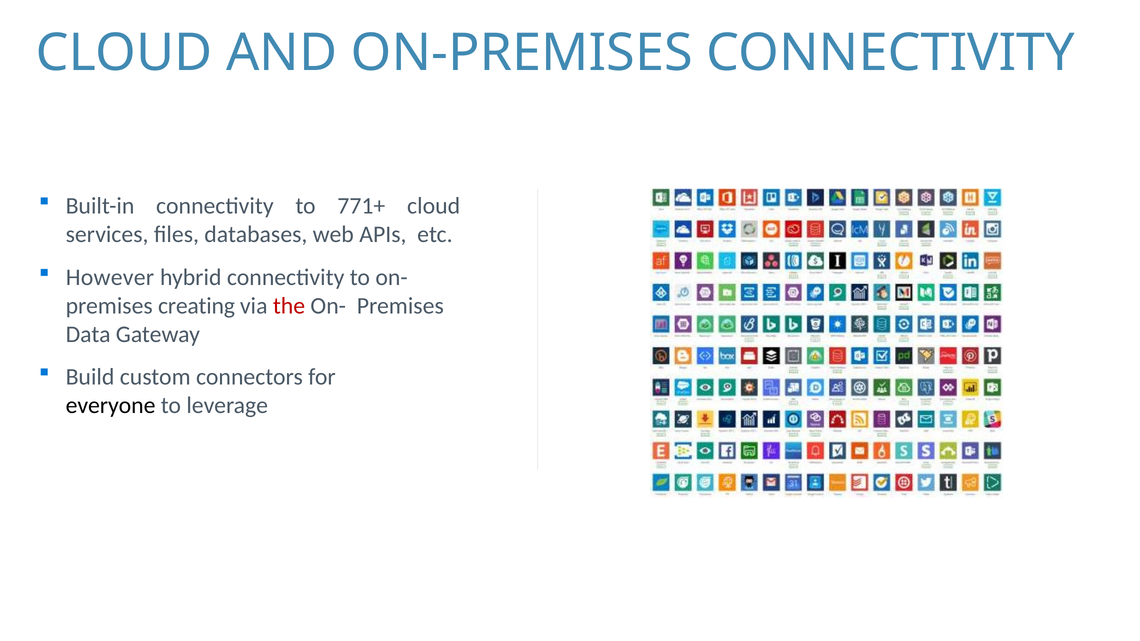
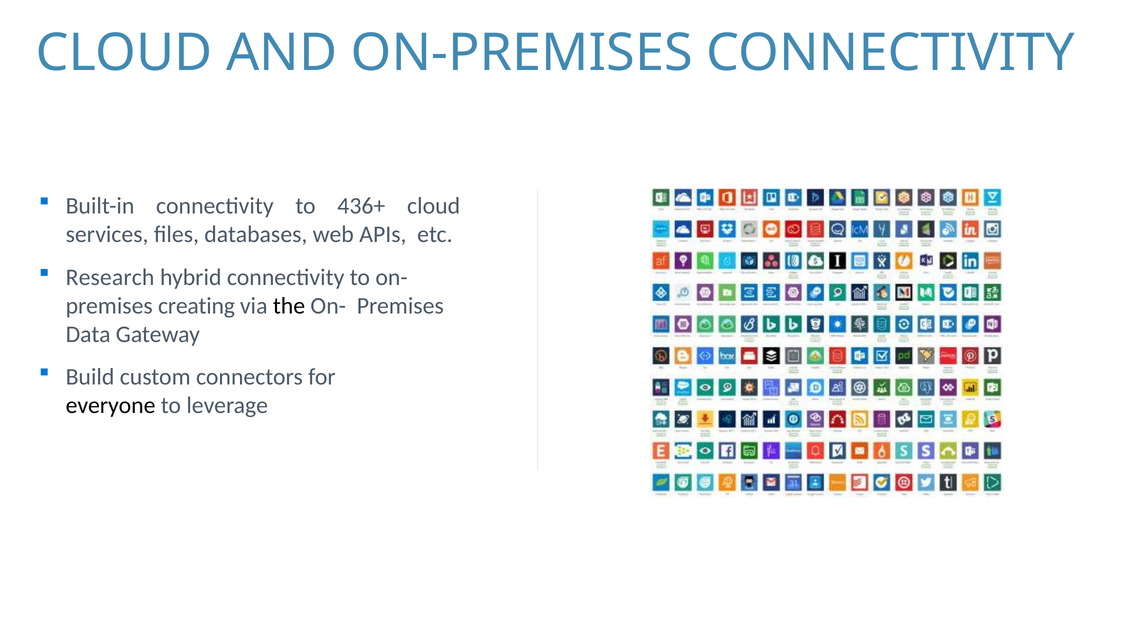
771+: 771+ -> 436+ (361, 206)
However: However -> Research (110, 277)
the colour: red -> black (289, 306)
